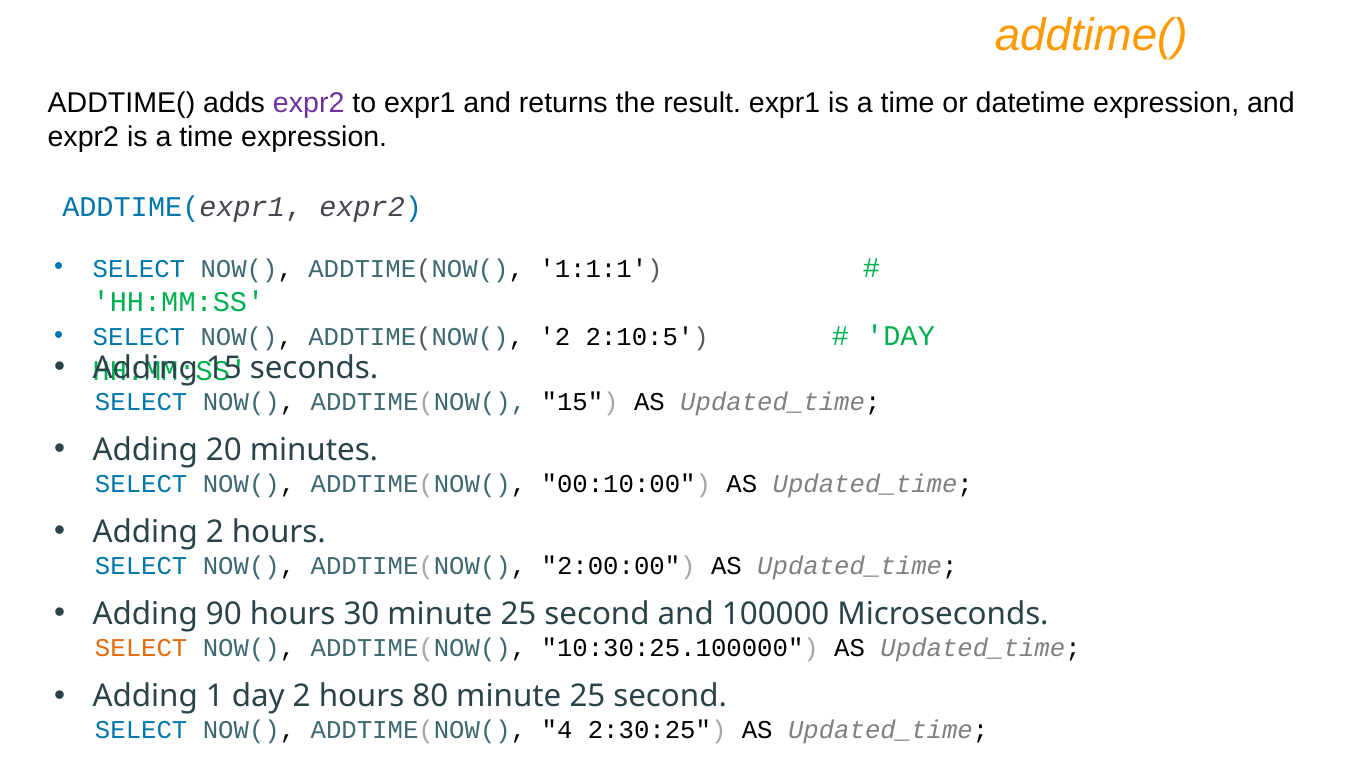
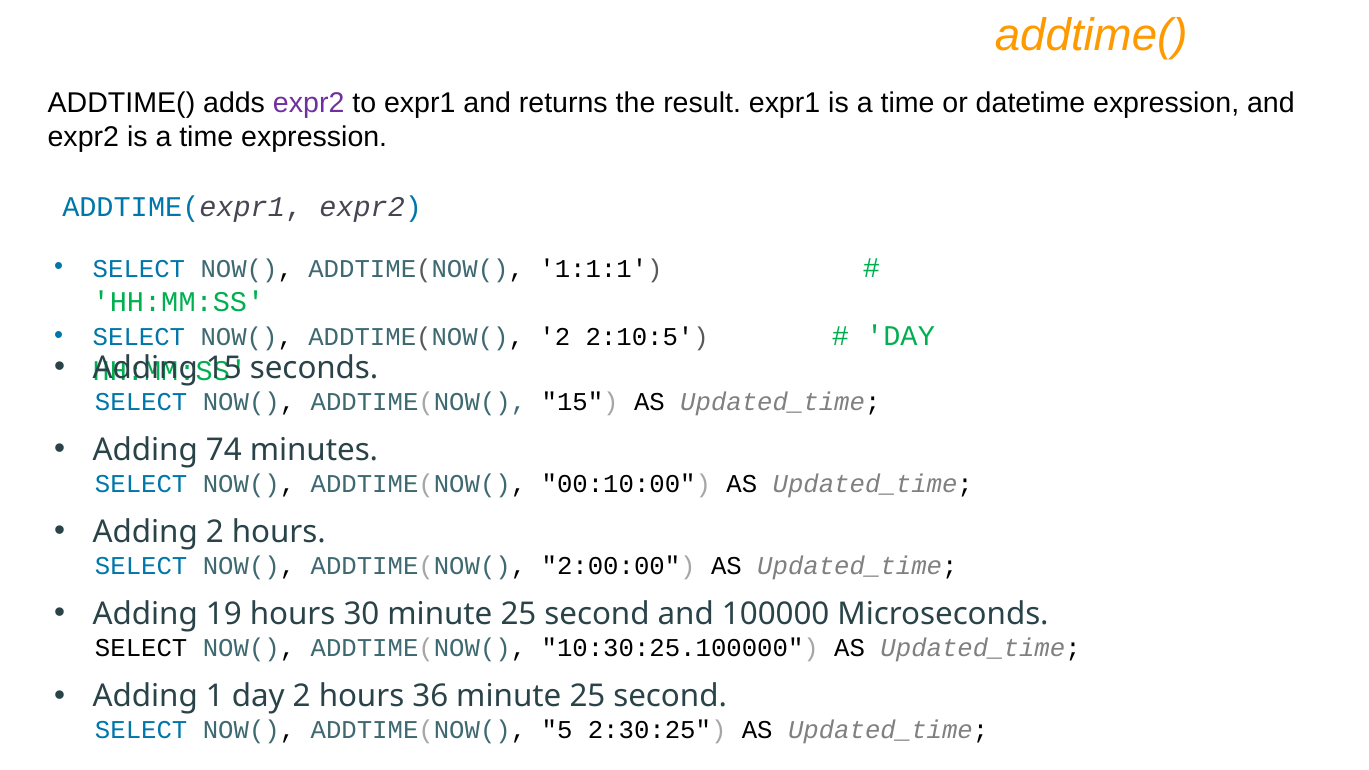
20: 20 -> 74 (224, 450)
90: 90 -> 19 (224, 614)
SELECT colour: orange -> black (141, 648)
80: 80 -> 36 (430, 696)
4: 4 -> 5 (557, 730)
